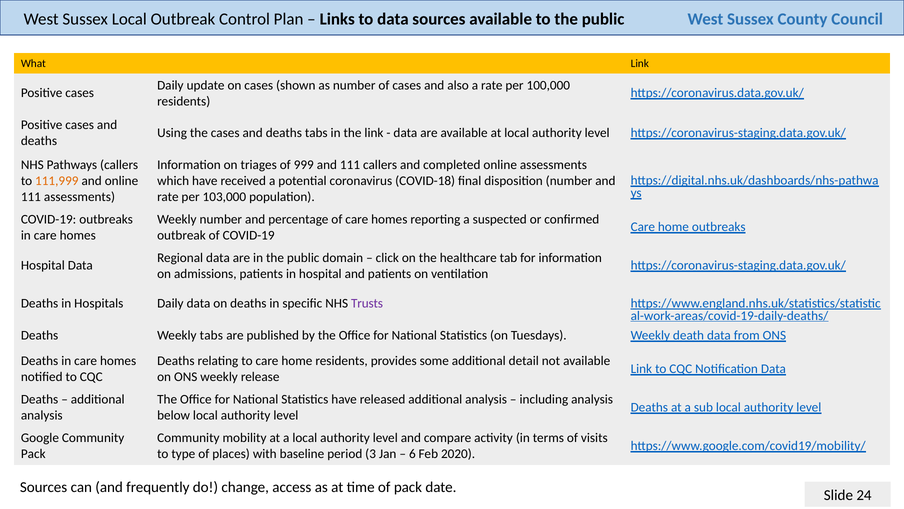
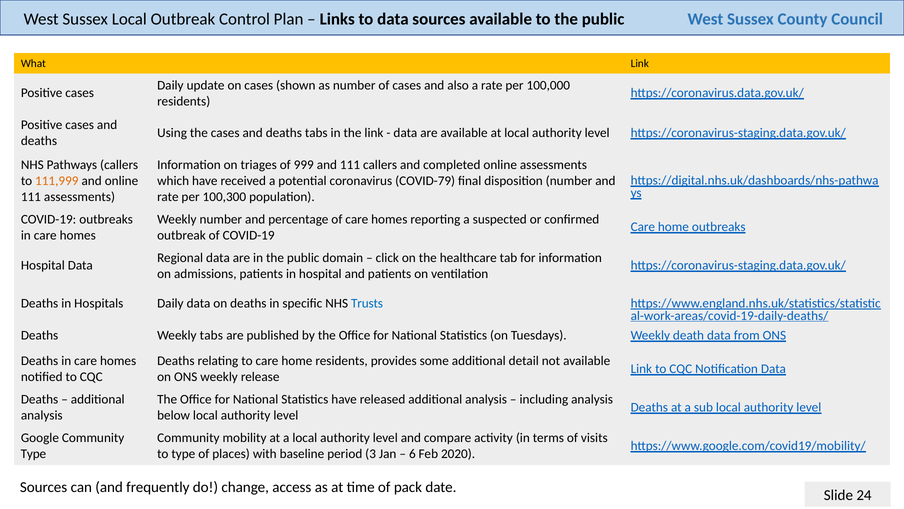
COVID-18: COVID-18 -> COVID-79 (425, 181)
103,000: 103,000 -> 100,300 (224, 197)
Trusts colour: purple -> blue (367, 303)
Pack: Pack -> Type (33, 454)
